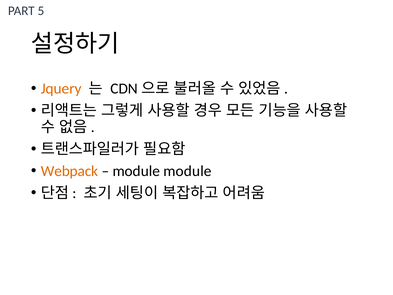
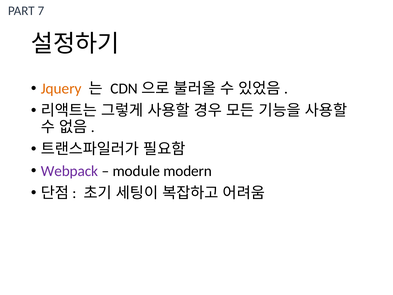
5: 5 -> 7 (41, 11)
Webpack colour: orange -> purple (69, 171)
module module: module -> modern (188, 171)
